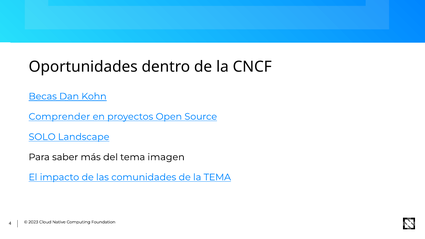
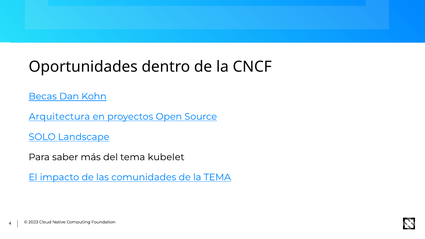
Comprender: Comprender -> Arquitectura (59, 117)
imagen: imagen -> kubelet (166, 157)
